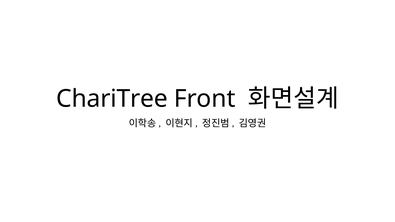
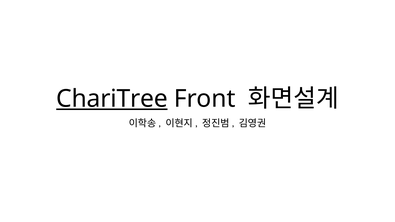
ChariTree underline: none -> present (112, 99)
